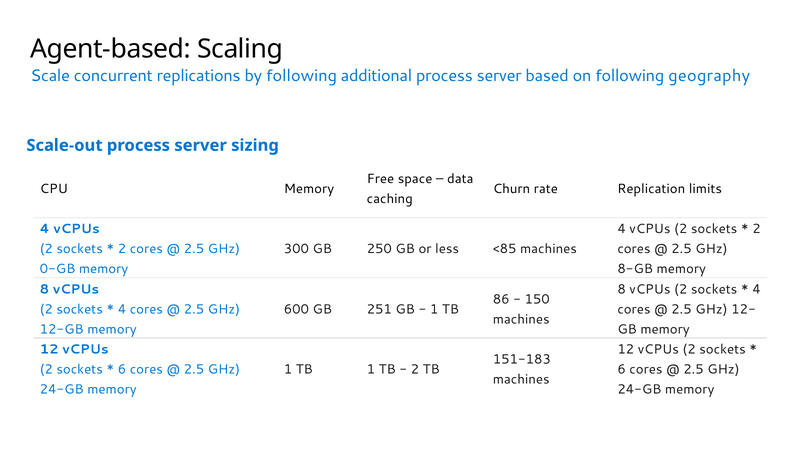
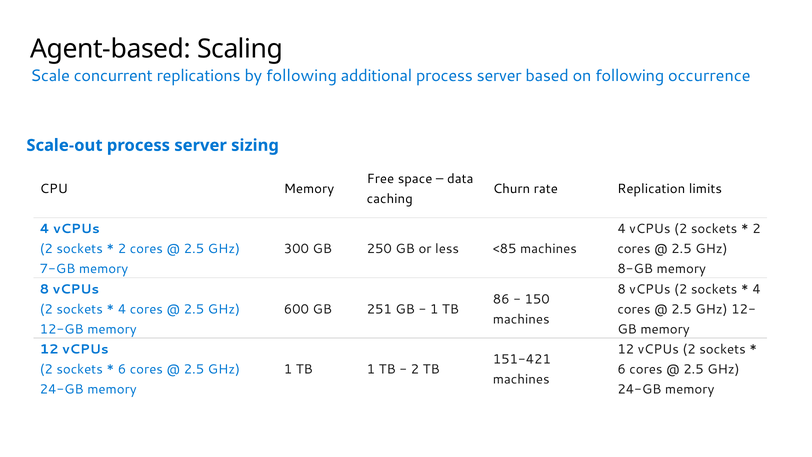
geography: geography -> occurrence (709, 76)
0-GB: 0-GB -> 7-GB (58, 269)
151-183: 151-183 -> 151-421 (522, 359)
